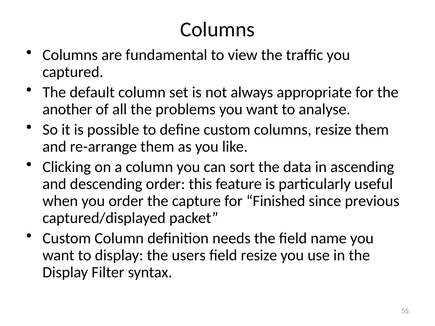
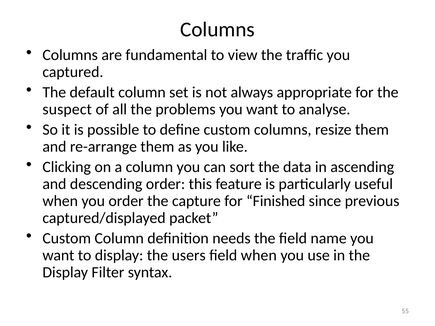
another: another -> suspect (67, 109)
field resize: resize -> when (259, 256)
